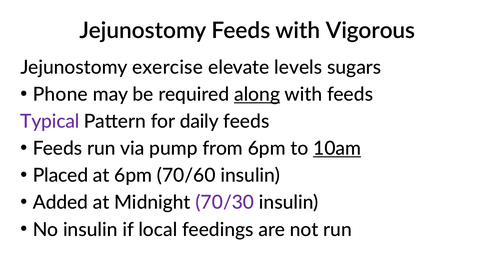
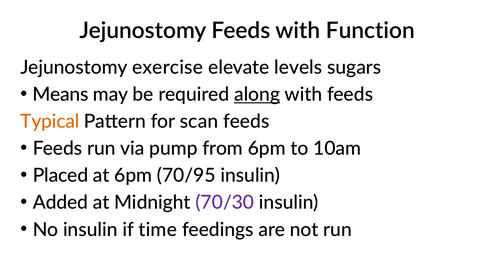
Vigorous: Vigorous -> Function (370, 31)
Phone: Phone -> Means (61, 95)
Typical colour: purple -> orange (50, 122)
daily: daily -> scan (199, 122)
10am underline: present -> none (337, 149)
70/60: 70/60 -> 70/95 (186, 176)
local: local -> time (158, 230)
